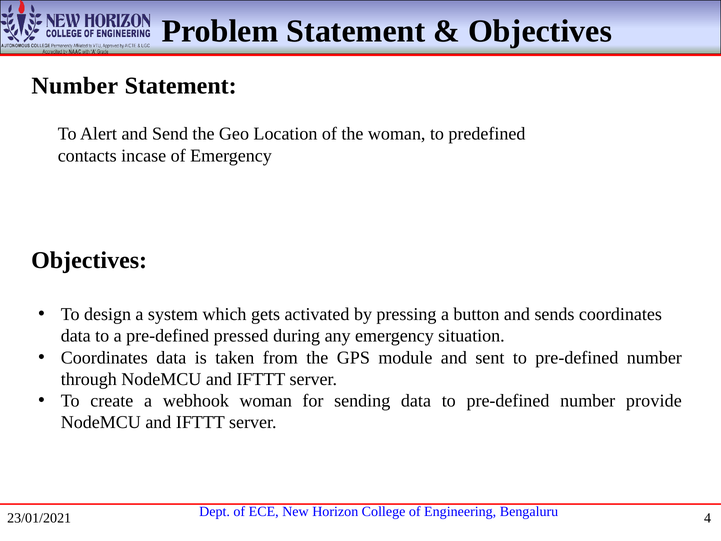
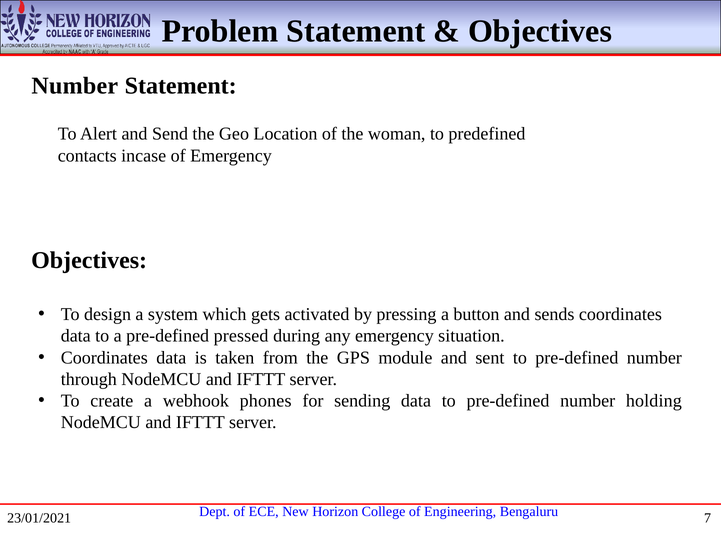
webhook woman: woman -> phones (266, 401)
provide: provide -> holding (654, 401)
4: 4 -> 7 (708, 518)
